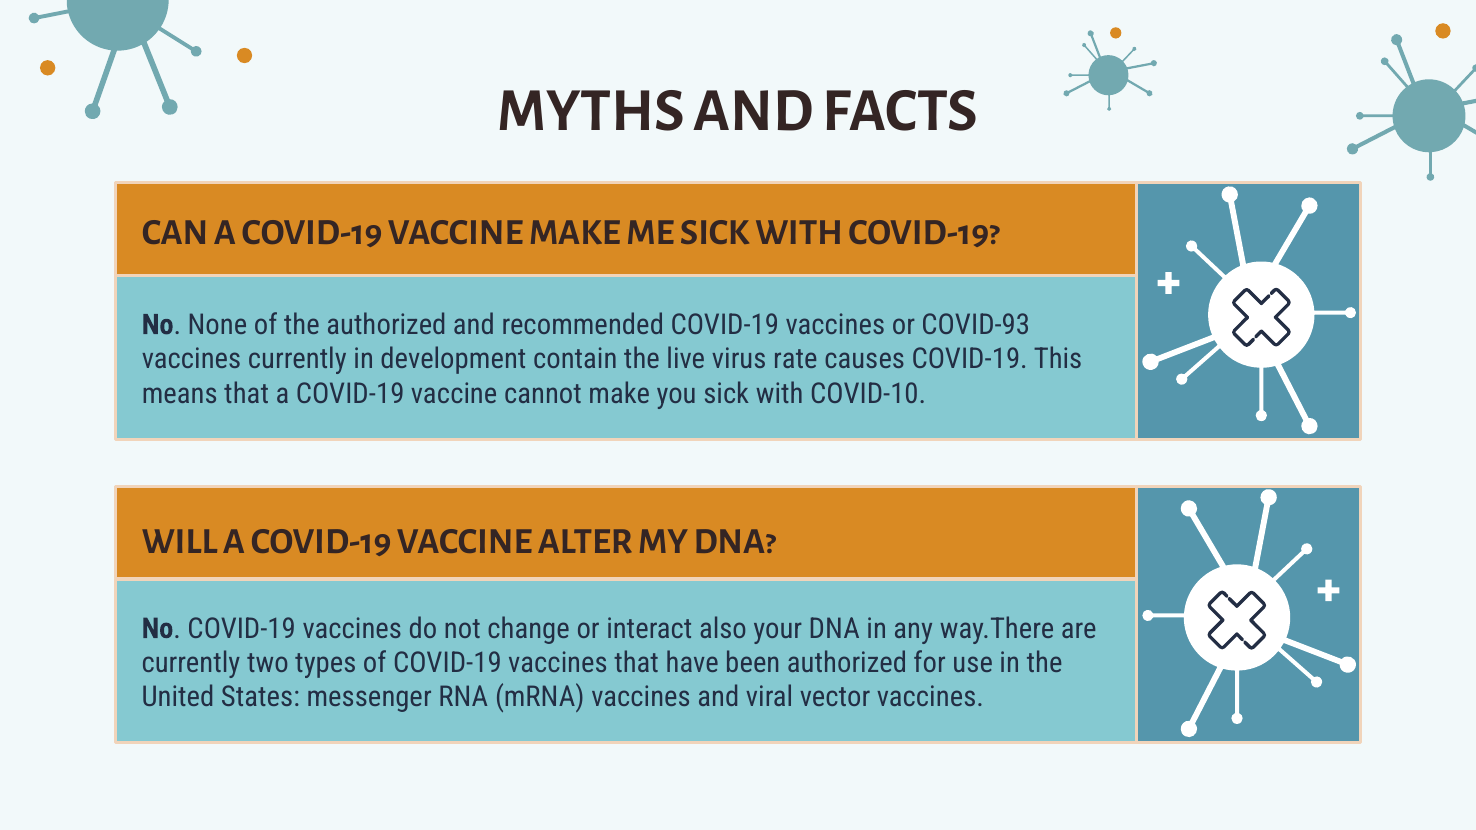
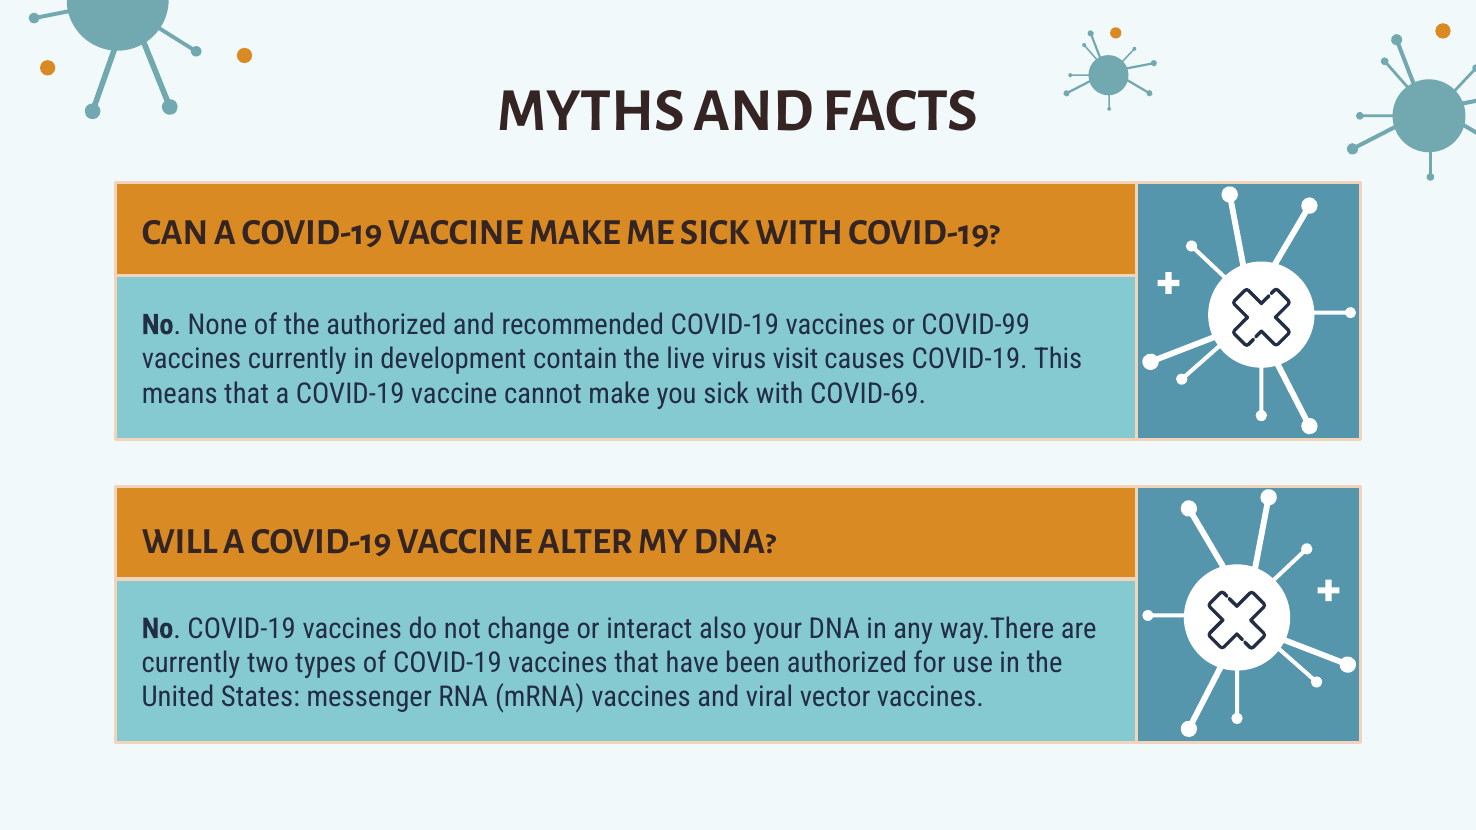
COVID-93: COVID-93 -> COVID-99 (976, 325)
rate: rate -> visit (796, 359)
COVID-10: COVID-10 -> COVID-69 (868, 394)
